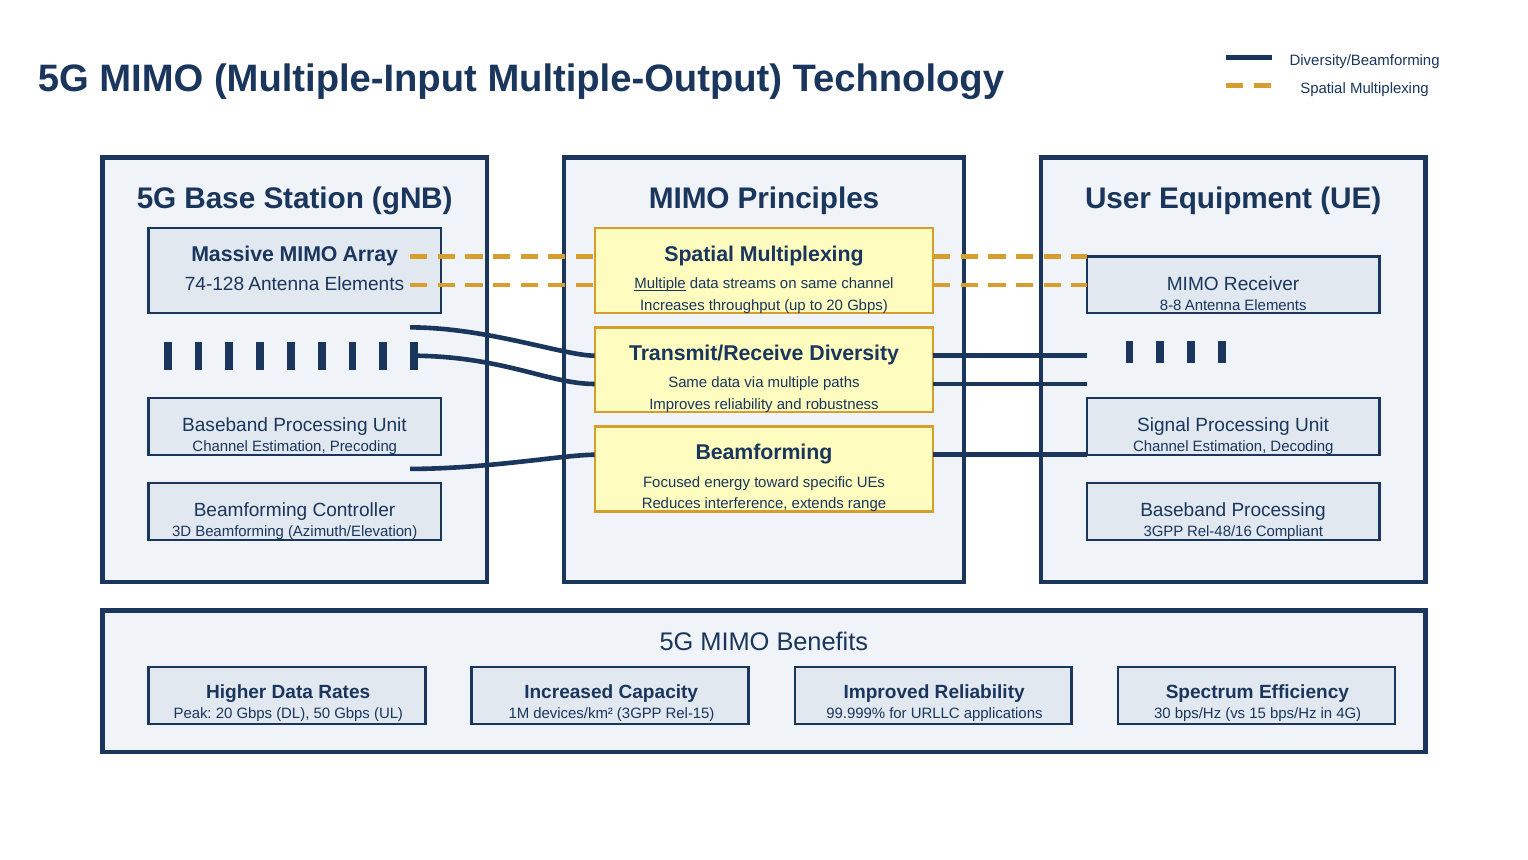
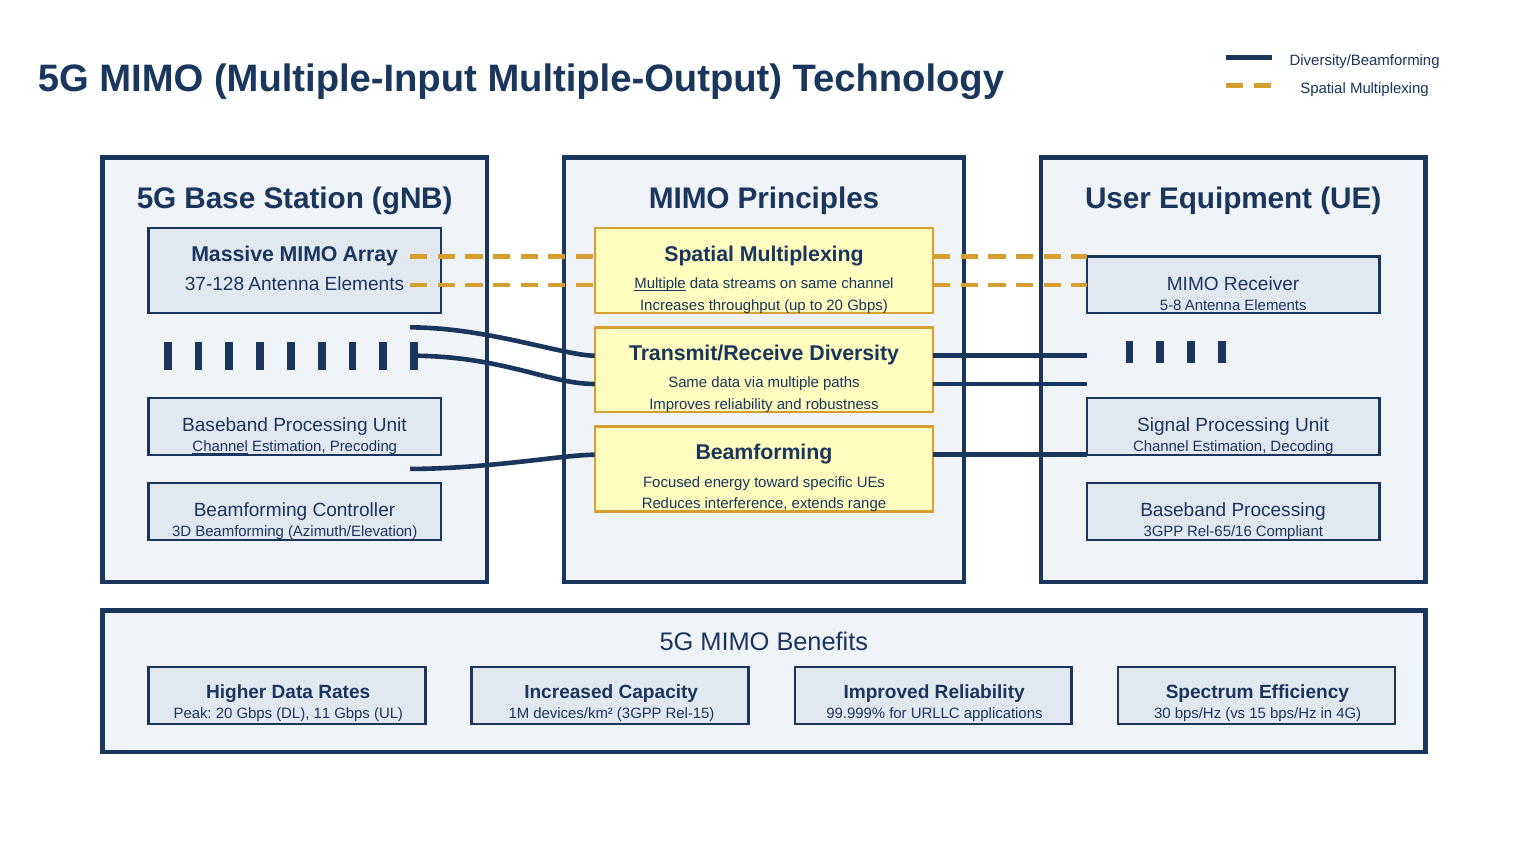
74-128: 74-128 -> 37-128 (214, 284)
8-8: 8-8 -> 5-8 (1171, 305)
Channel underline: none -> present (220, 446)
Rel-48/16: Rel-48/16 -> Rel-65/16 (1219, 531)
50: 50 -> 11 (322, 713)
